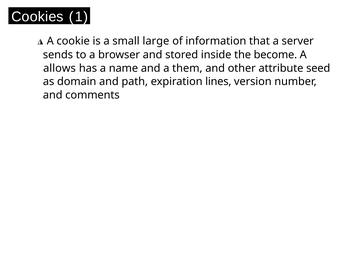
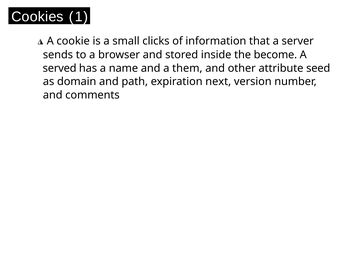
large: large -> clicks (156, 41)
allows: allows -> served (60, 68)
lines: lines -> next (218, 82)
